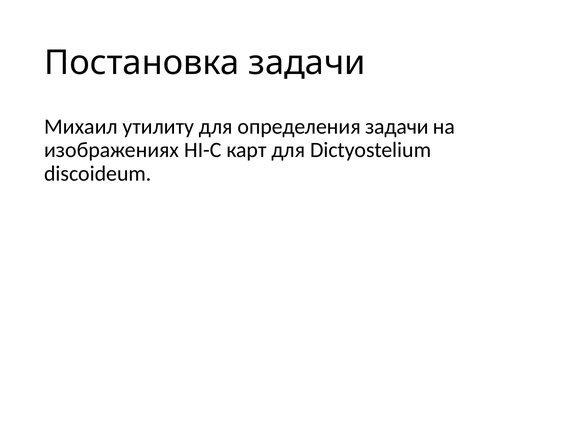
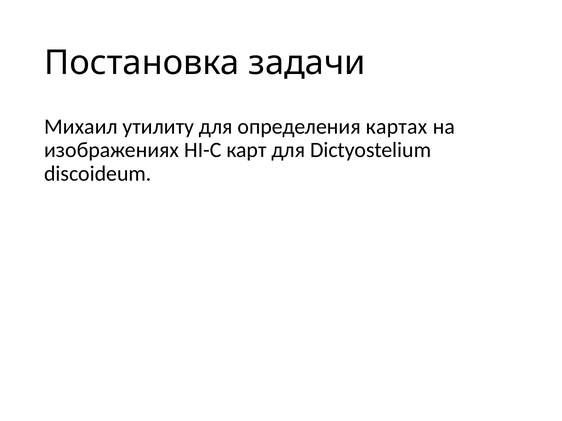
определения задачи: задачи -> картах (397, 127)
